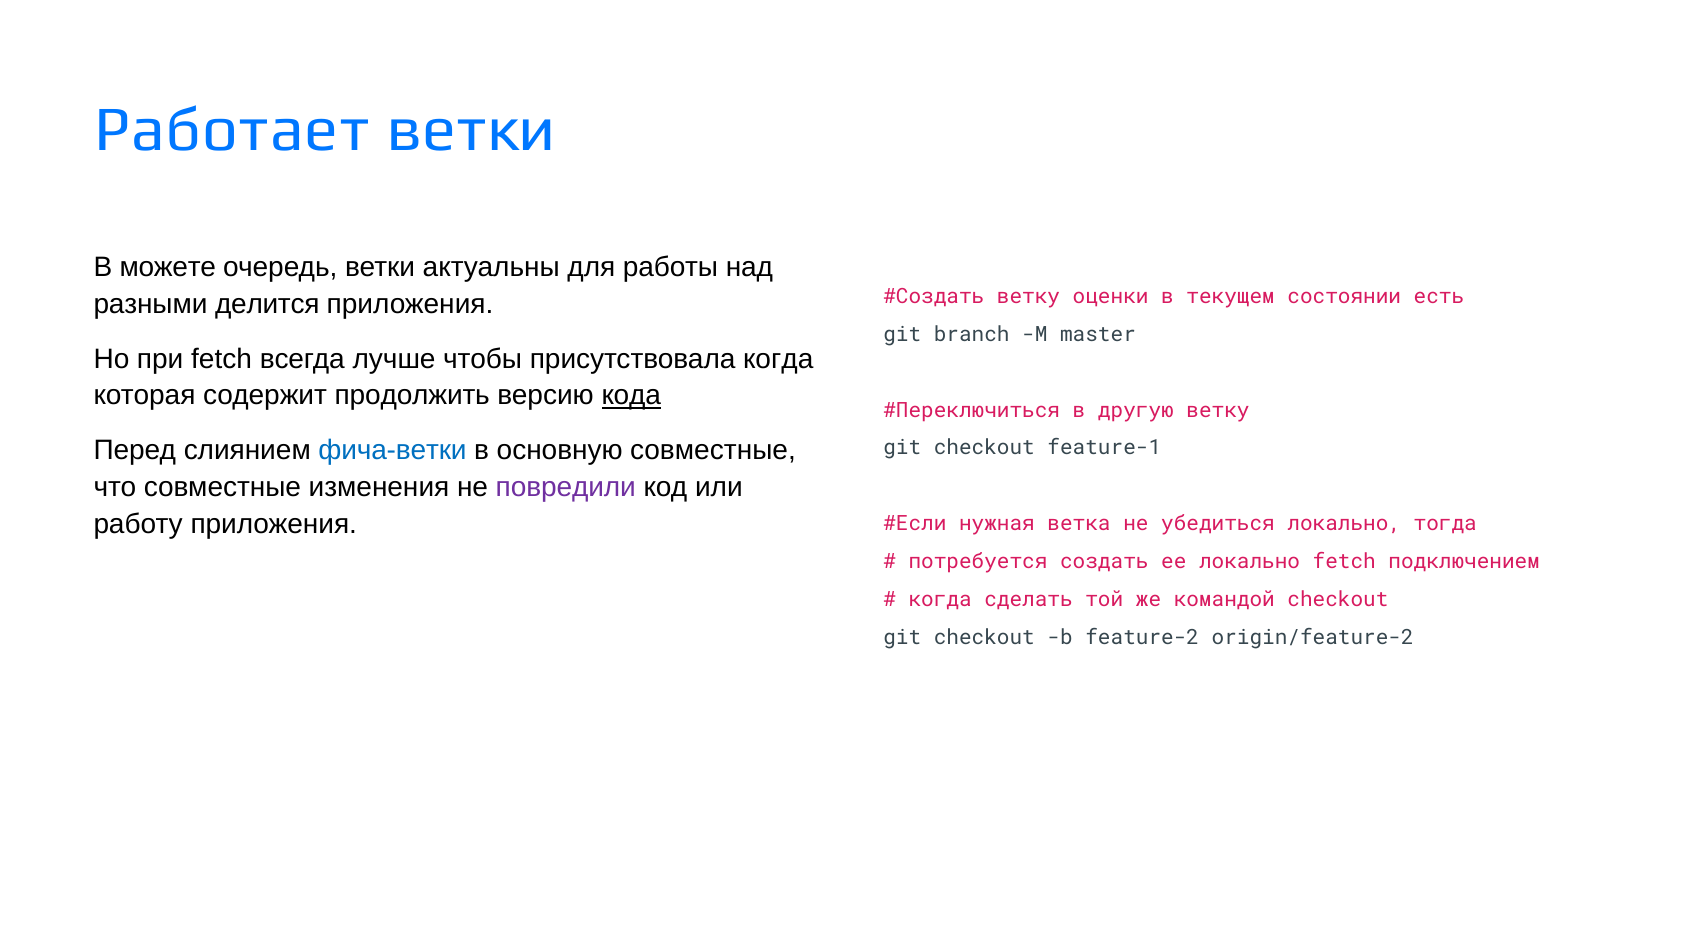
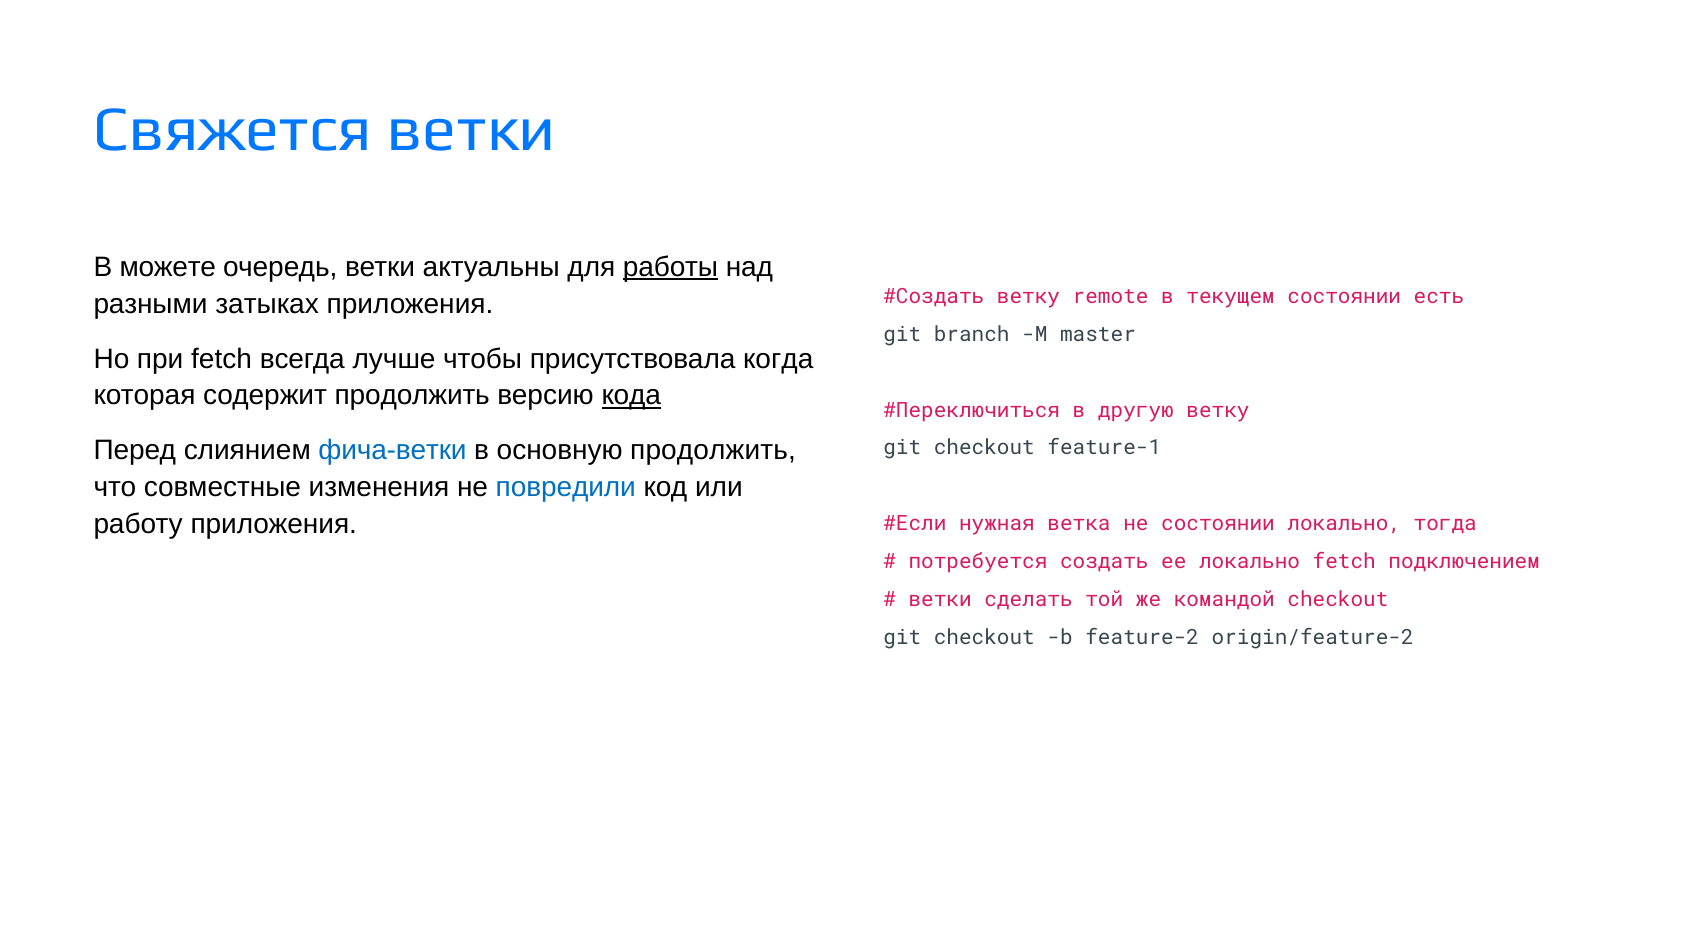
Работает: Работает -> Свяжется (233, 129)
работы underline: none -> present (671, 267)
оценки: оценки -> remote (1111, 296)
делится: делится -> затыках (267, 304)
основную совместные: совместные -> продолжить (713, 450)
повредили colour: purple -> blue (566, 487)
не убедиться: убедиться -> состоянии (1218, 524)
когда: когда -> ветки (940, 600)
